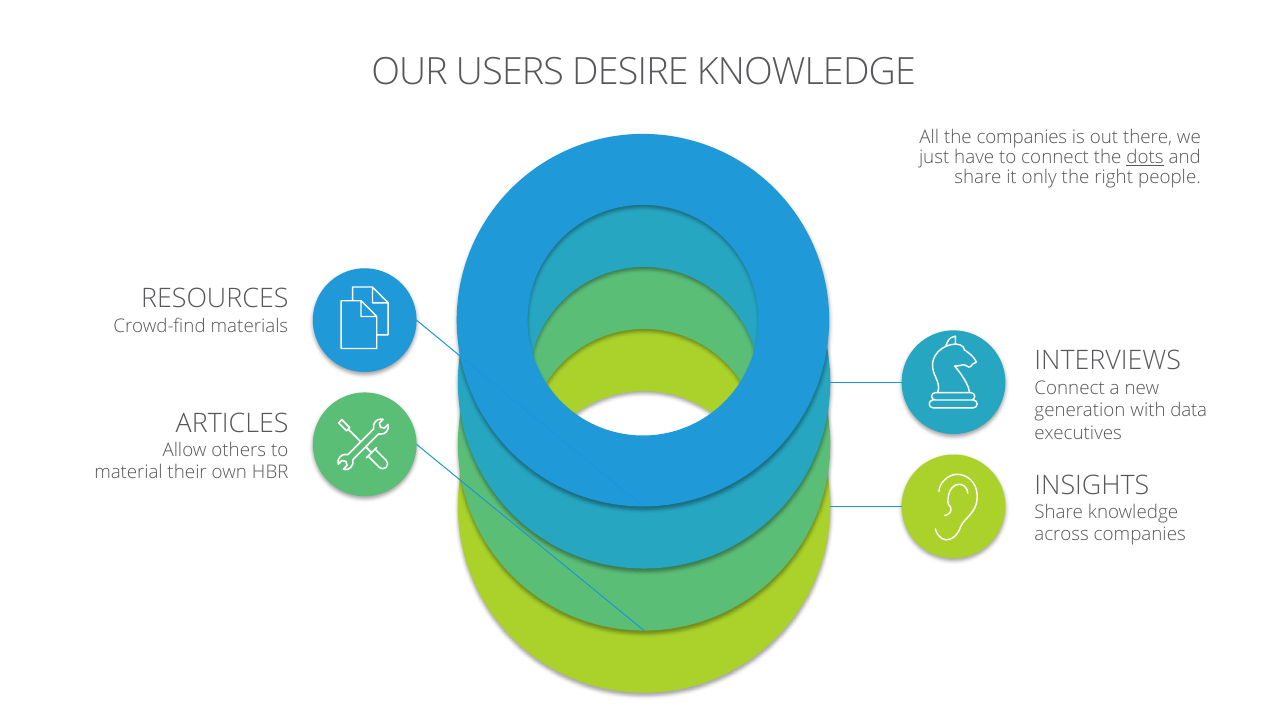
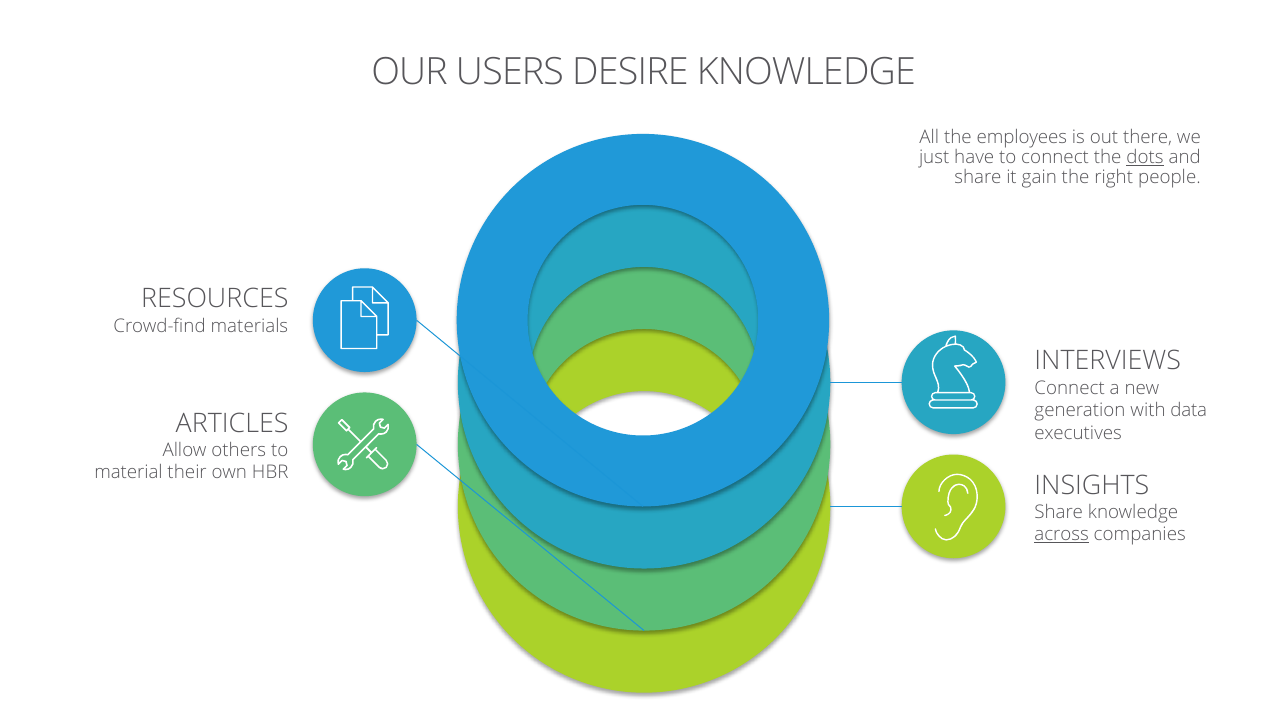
the companies: companies -> employees (1022, 137)
only: only -> gain (1039, 177)
across underline: none -> present (1062, 535)
